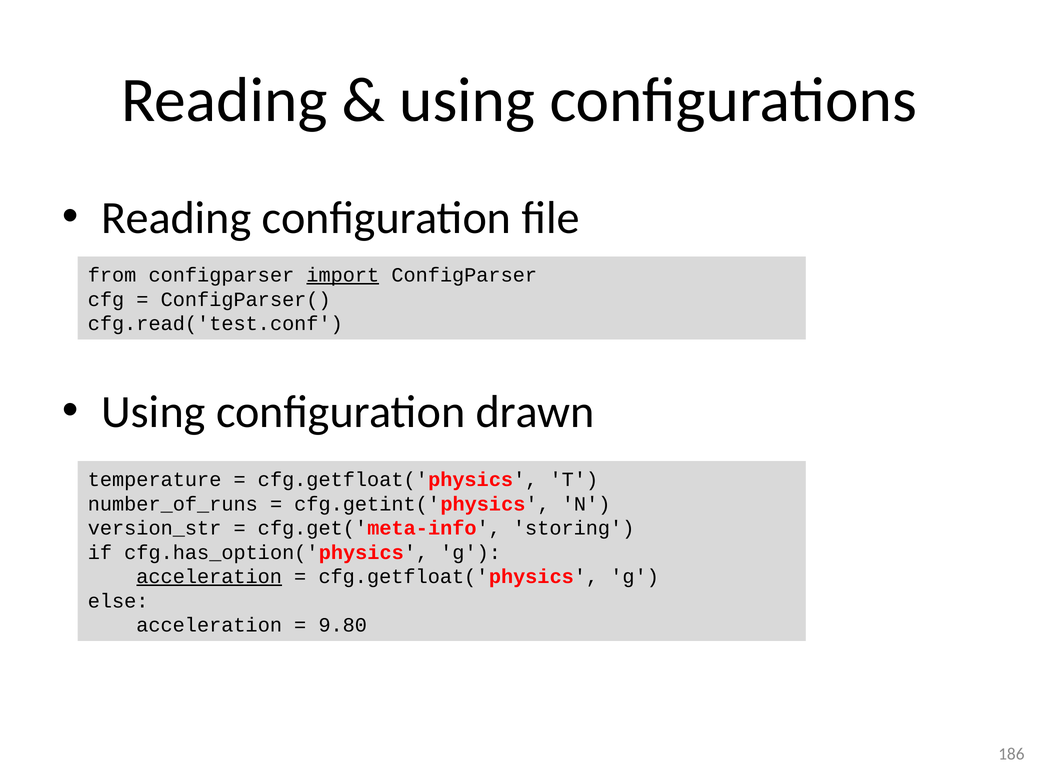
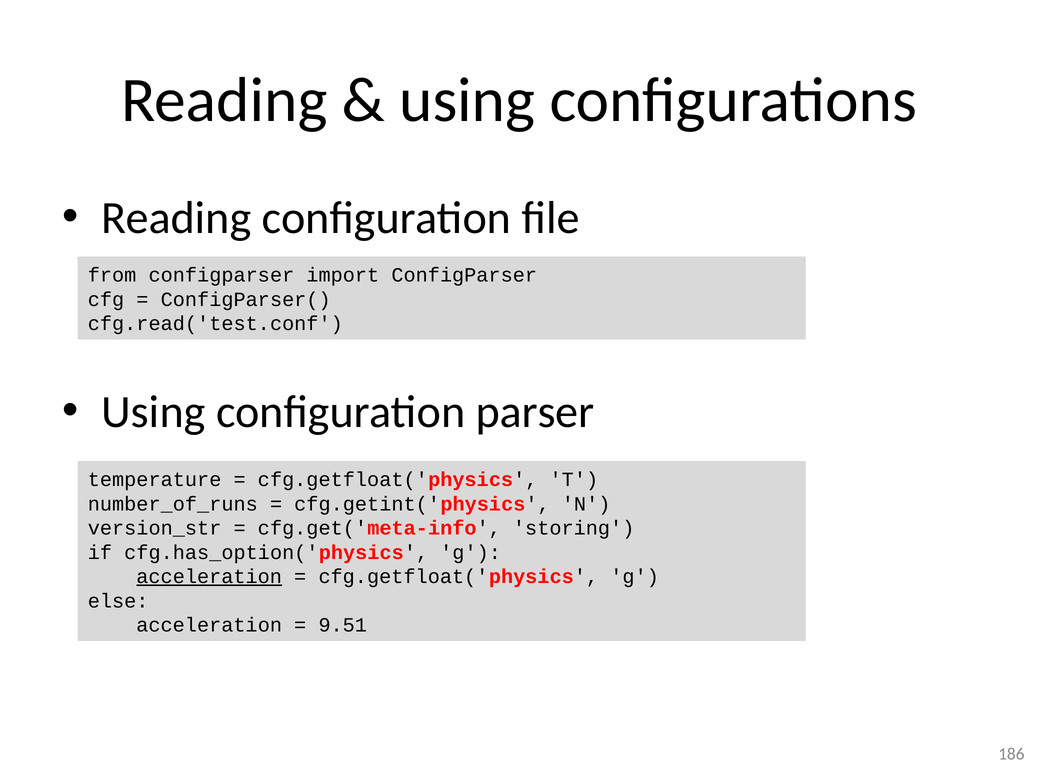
import underline: present -> none (343, 275)
drawn: drawn -> parser (535, 412)
9.80: 9.80 -> 9.51 (343, 625)
